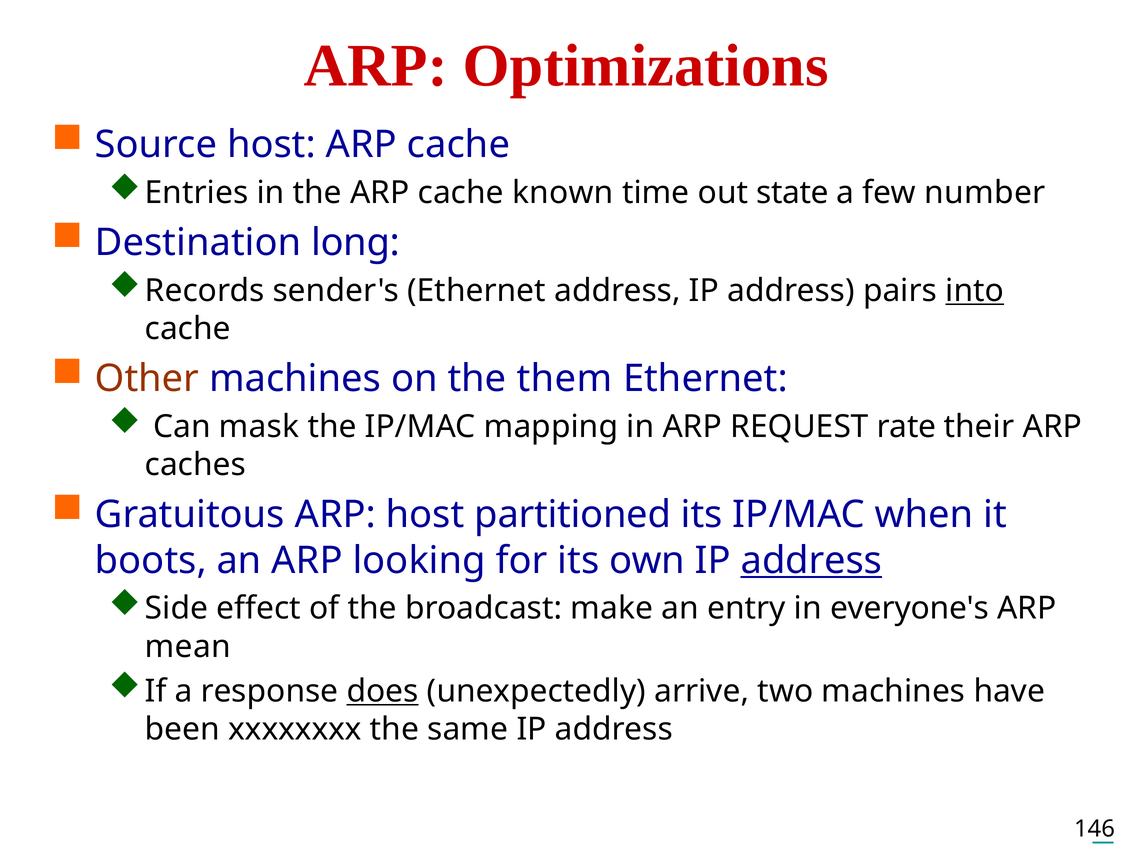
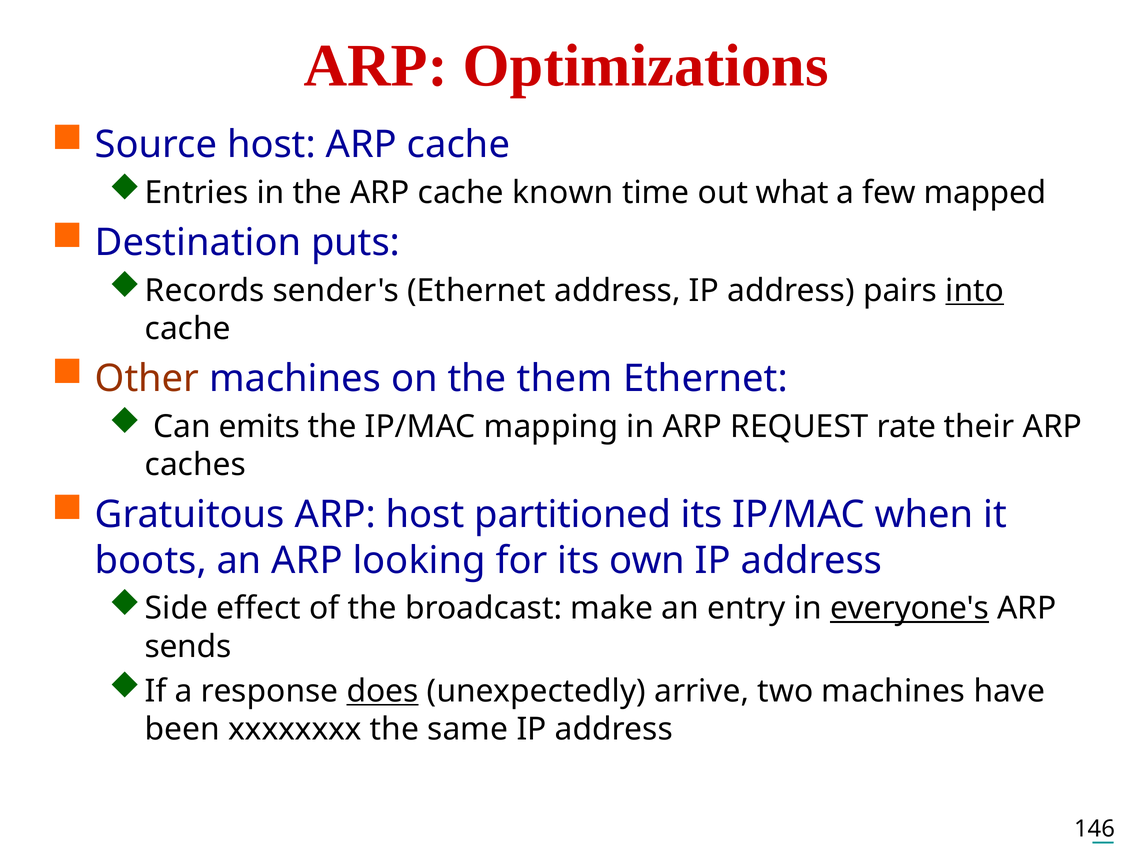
state: state -> what (792, 193)
number: number -> mapped (985, 193)
long: long -> puts (356, 243)
mask: mask -> emits (259, 427)
address underline: present -> none (811, 561)
everyone's underline: none -> present (910, 608)
mean: mean -> sends (188, 647)
